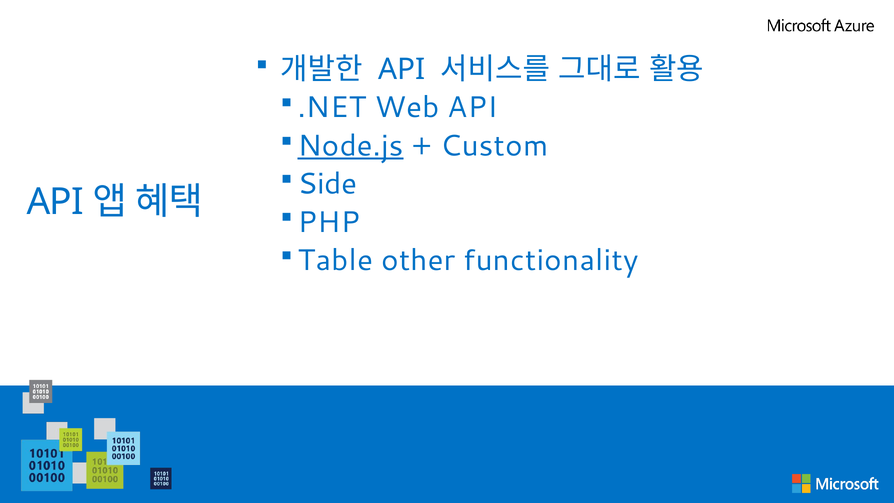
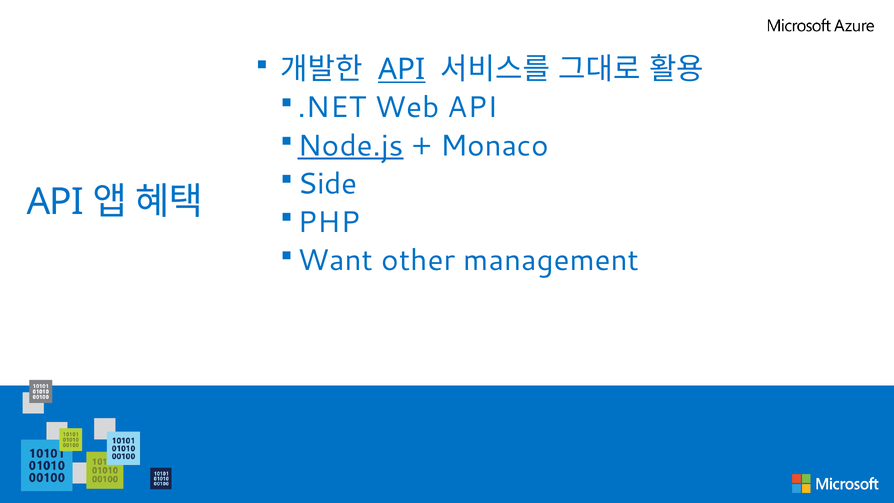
API underline: none -> present (402, 69)
Custom: Custom -> Monaco (495, 146)
Table: Table -> Want (335, 260)
functionality: functionality -> management (551, 260)
